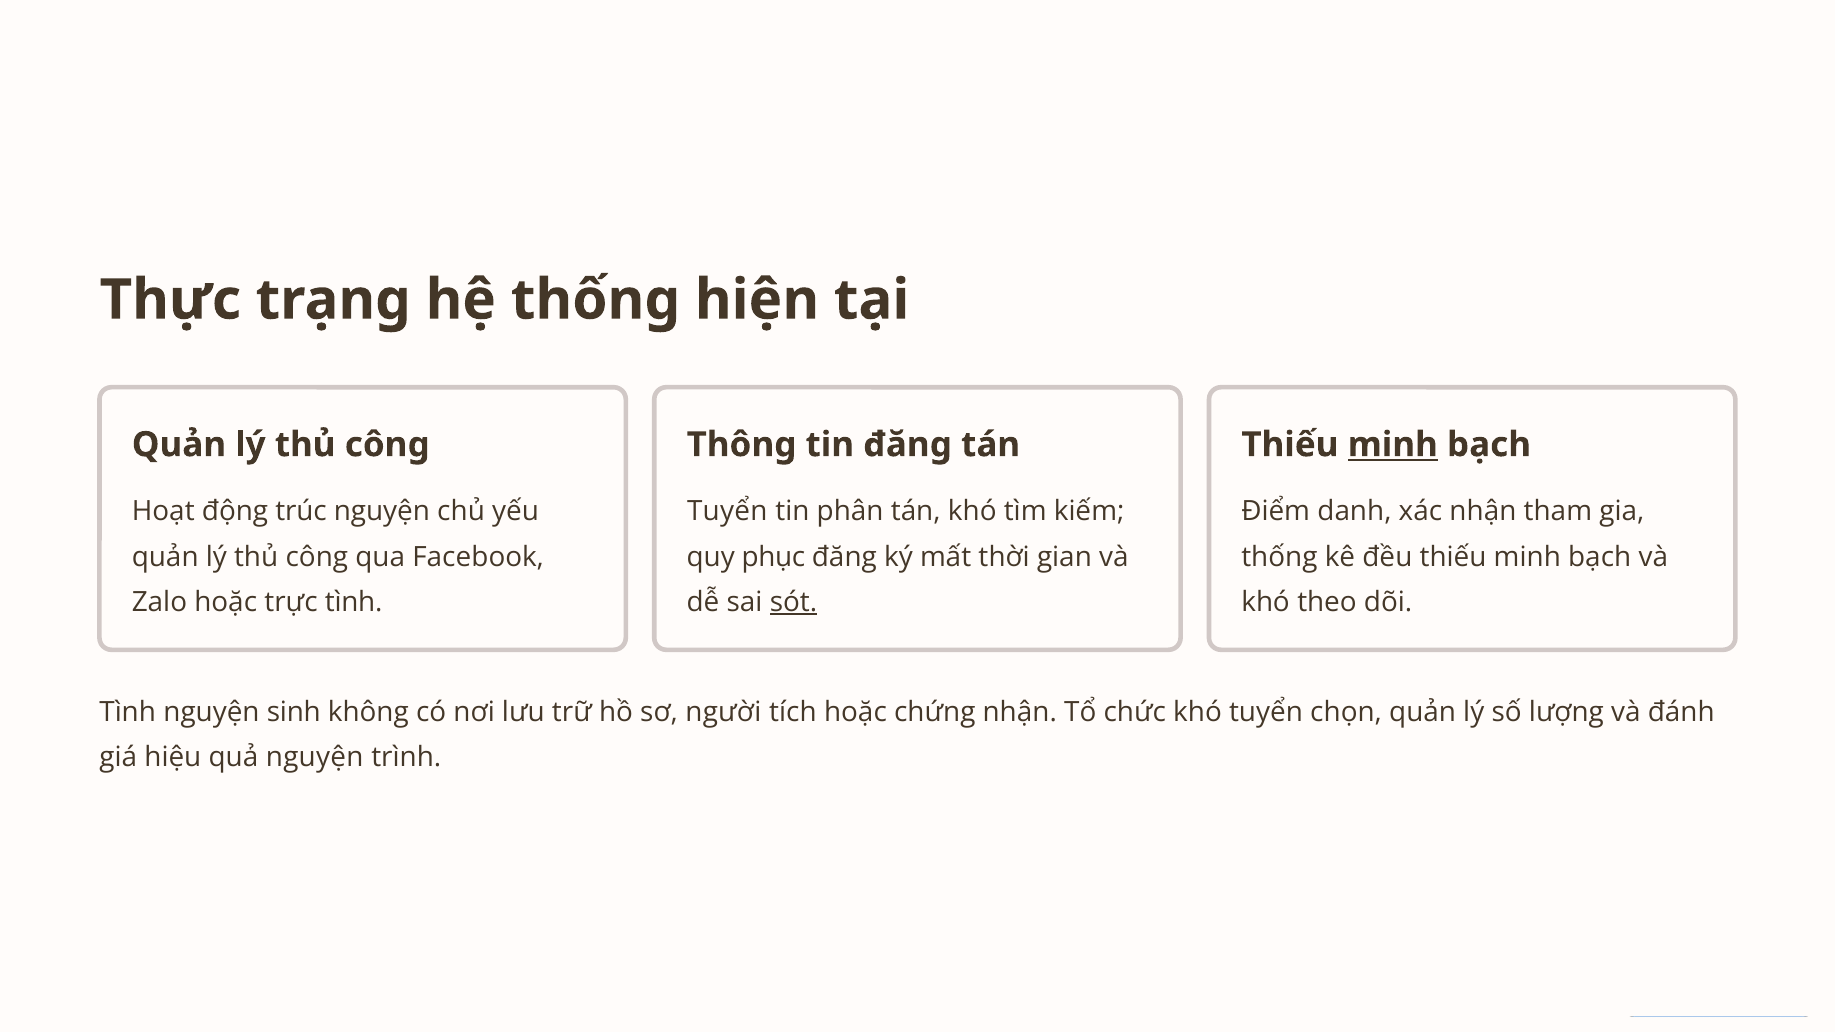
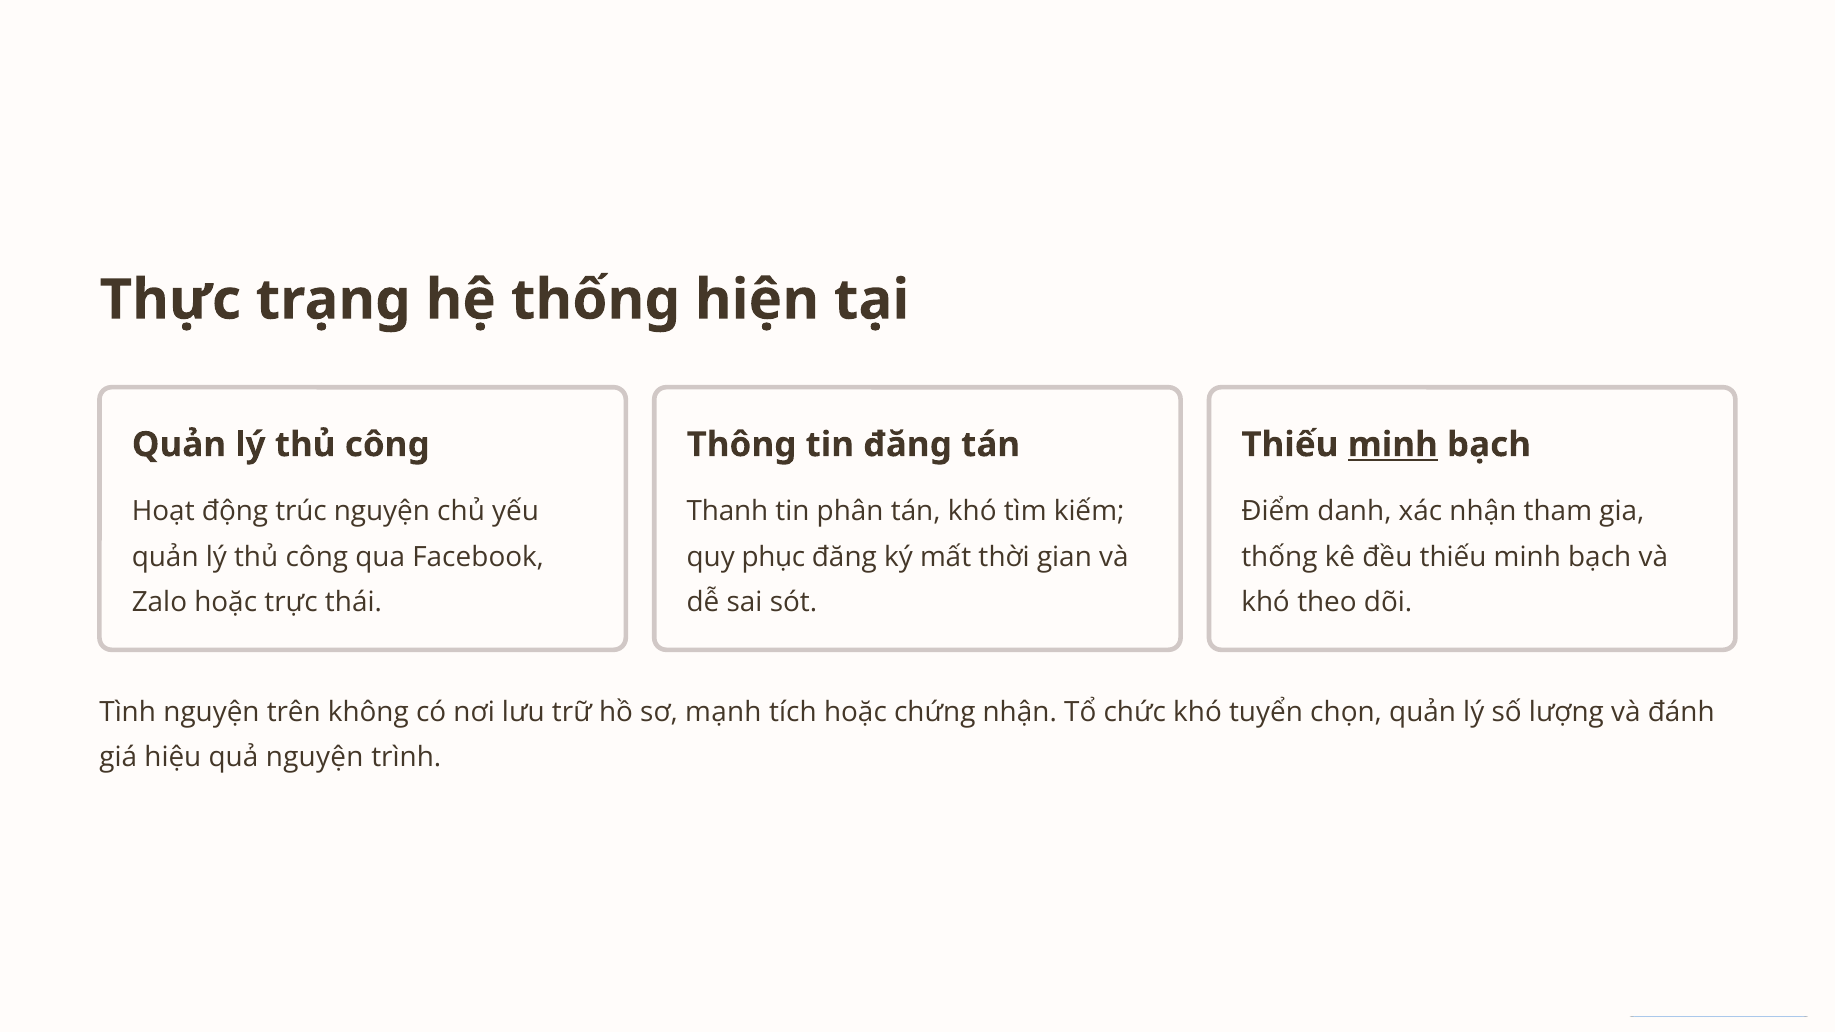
Tuyển: Tuyển -> Thanh (727, 512)
trực tình: tình -> thái (353, 602)
sót underline: present -> none (793, 602)
sinh: sinh -> trên (294, 712)
người: người -> mạnh (723, 712)
